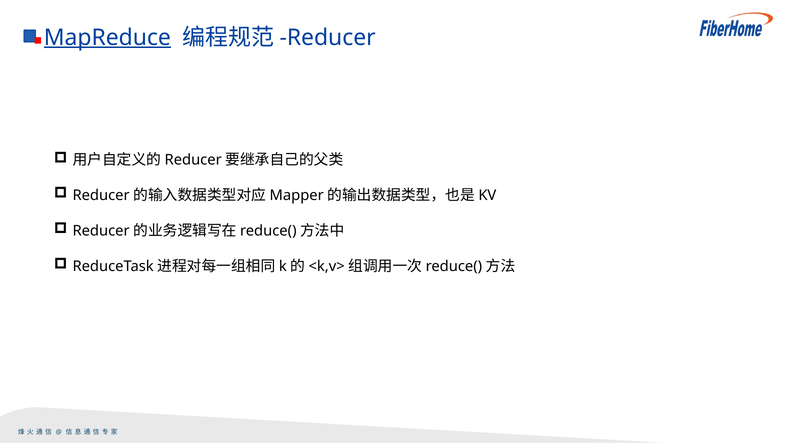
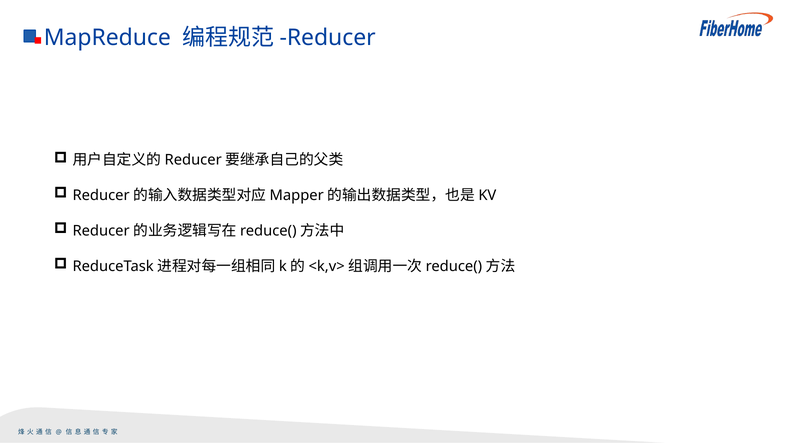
MapReduce underline: present -> none (107, 38)
